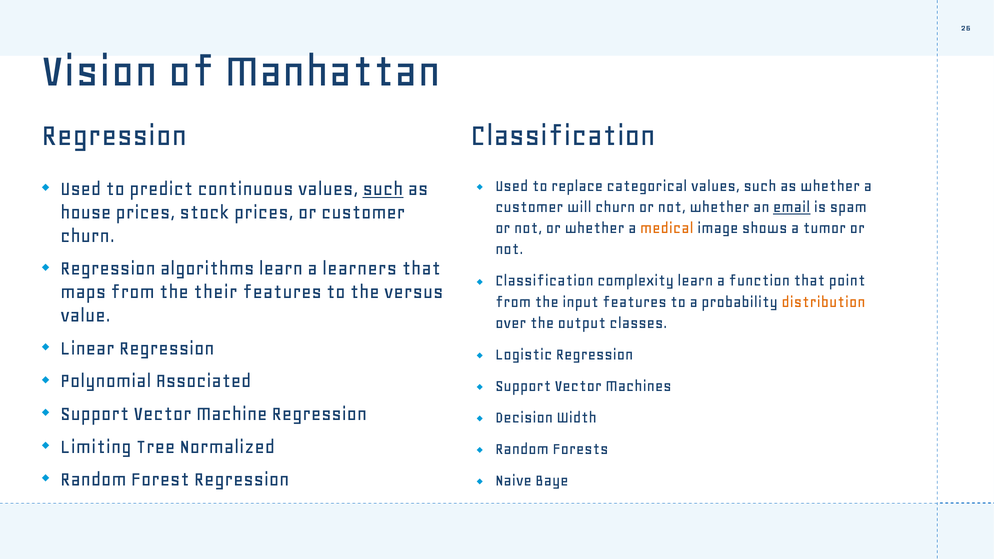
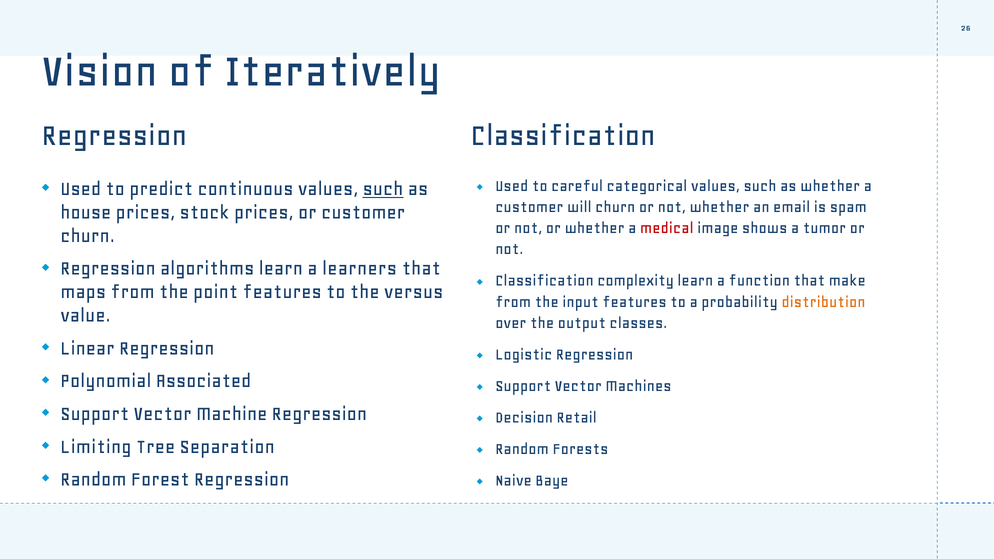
Manhattan: Manhattan -> Iteratively (333, 69)
replace: replace -> careful (577, 185)
email underline: present -> none (792, 206)
medical colour: orange -> red (667, 228)
point: point -> make (847, 280)
their: their -> point (216, 291)
Width: Width -> Retail (577, 417)
Normalized: Normalized -> Separation (227, 446)
